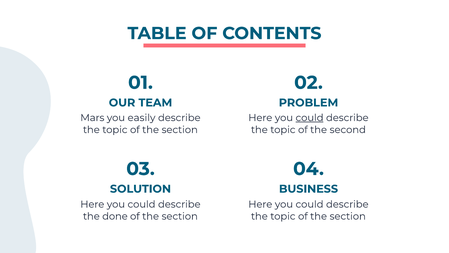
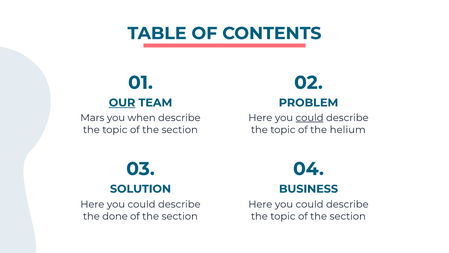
OUR underline: none -> present (122, 103)
easily: easily -> when (142, 118)
second: second -> helium (348, 130)
